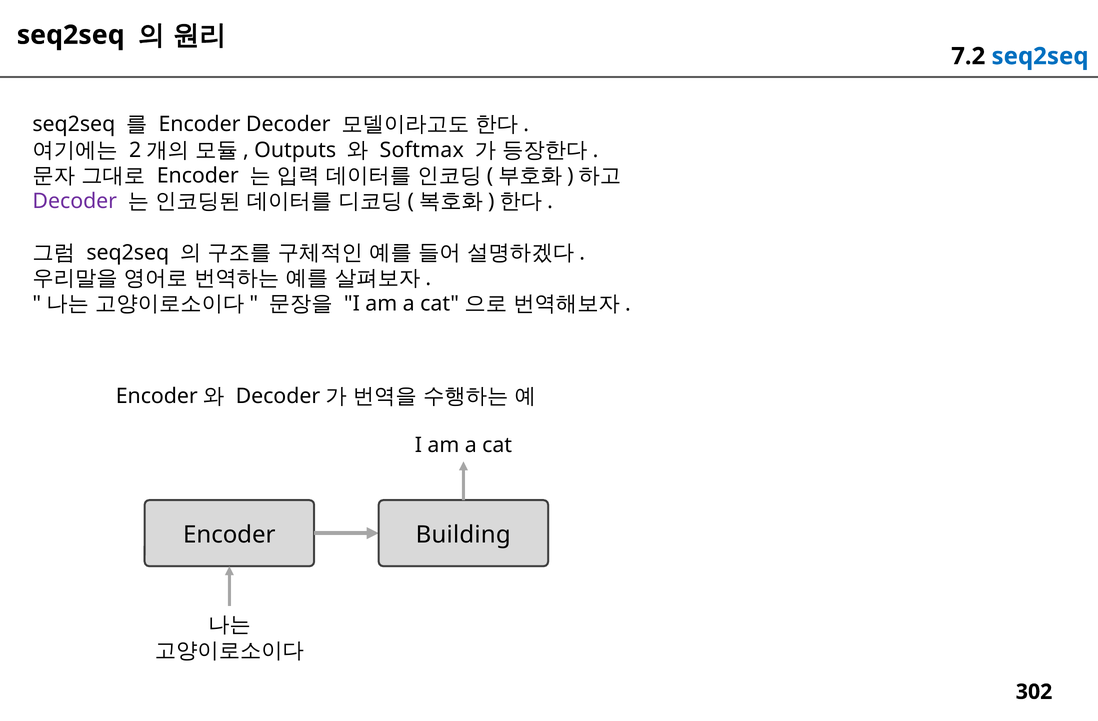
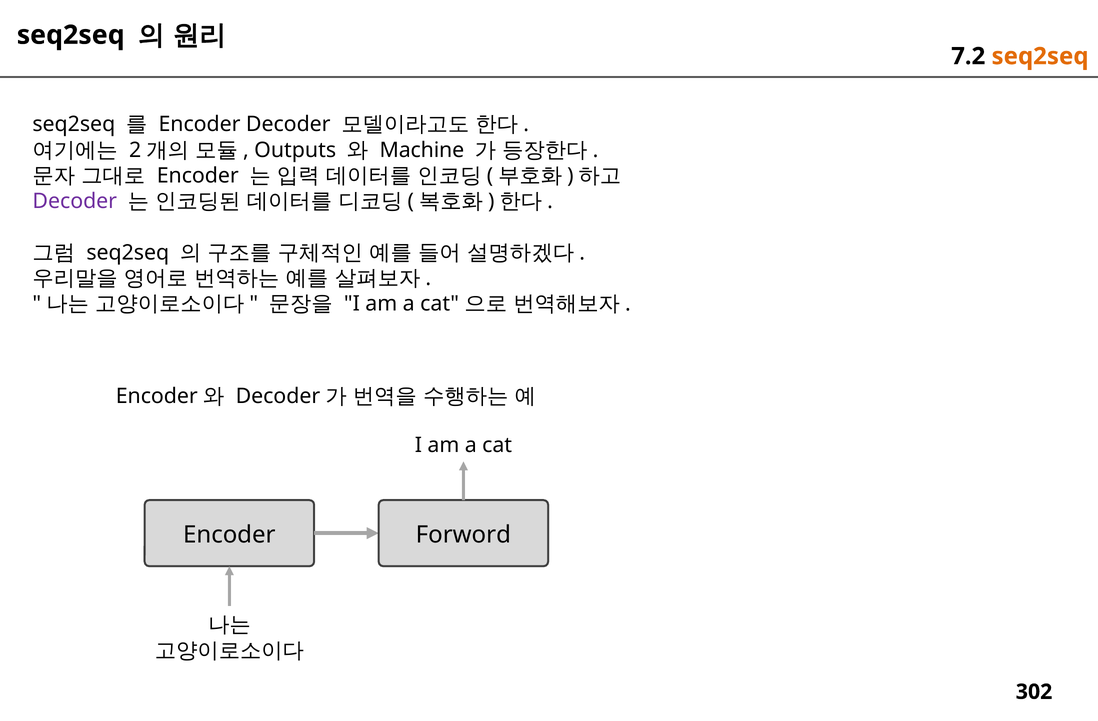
seq2seq colour: blue -> orange (1040, 56)
Softmax: Softmax -> Machine (422, 150)
Building: Building -> Forword (463, 535)
